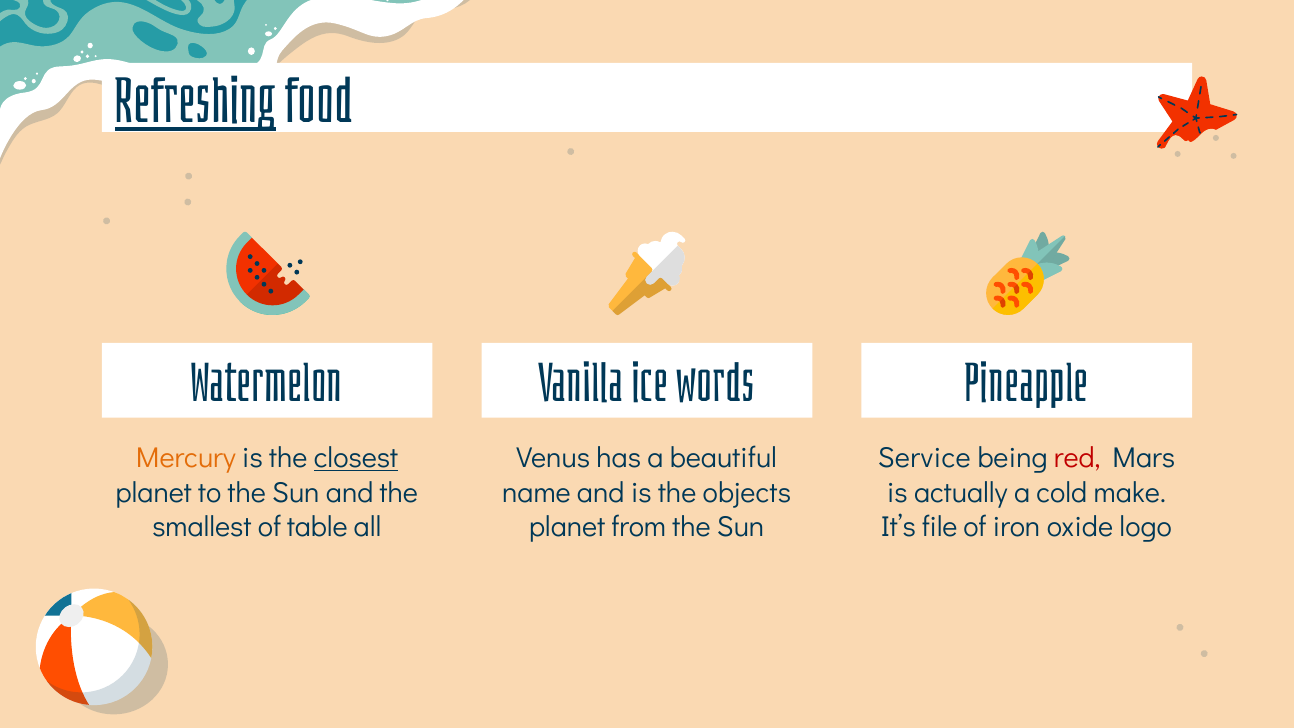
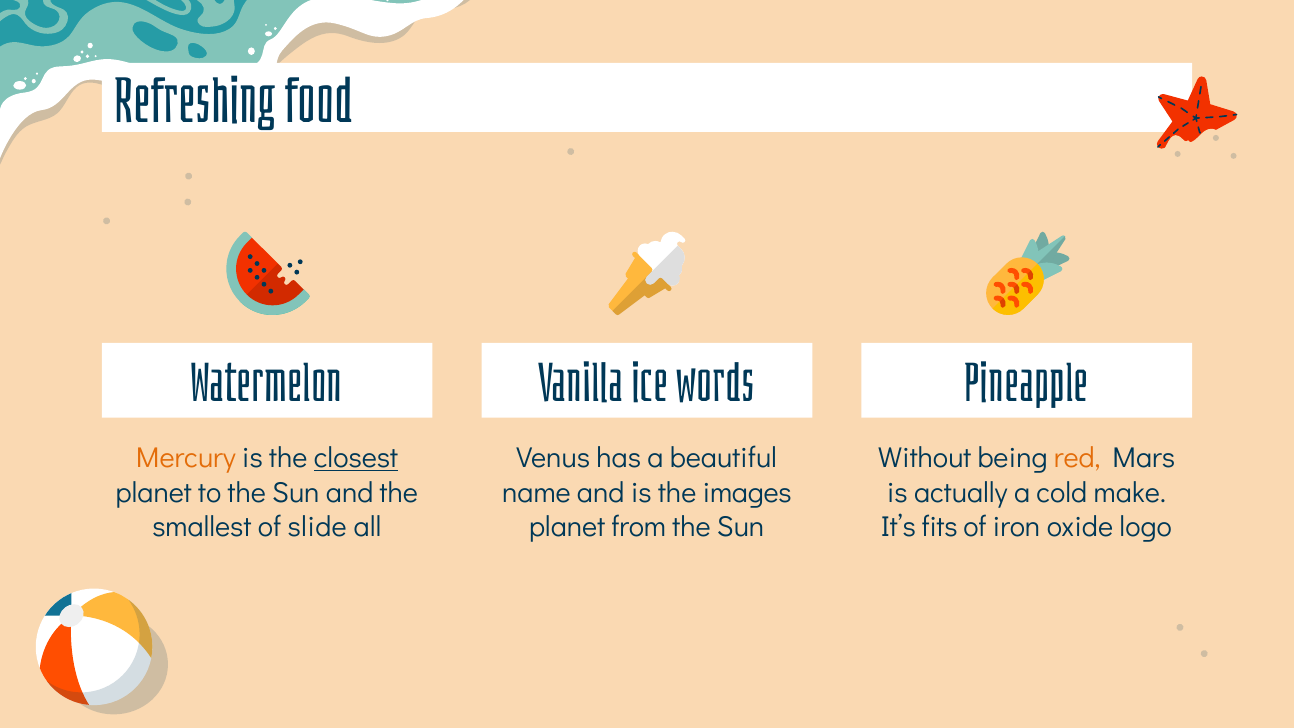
Refreshing underline: present -> none (195, 102)
Service: Service -> Without (925, 458)
red colour: red -> orange (1077, 458)
objects: objects -> images (747, 493)
table: table -> slide (317, 527)
file: file -> fits (940, 527)
